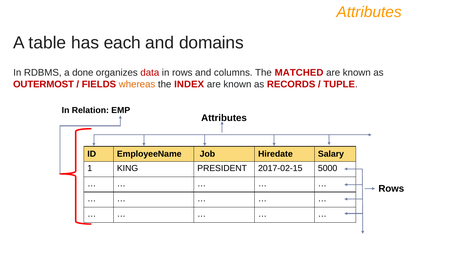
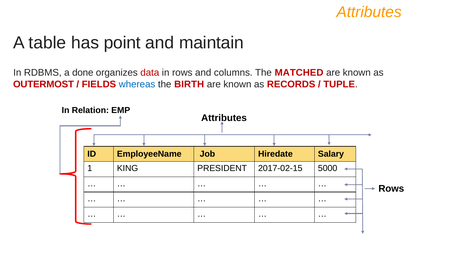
each: each -> point (122, 43)
domains: domains -> maintain (211, 43)
whereas colour: orange -> blue (137, 84)
INDEX: INDEX -> BIRTH (189, 84)
